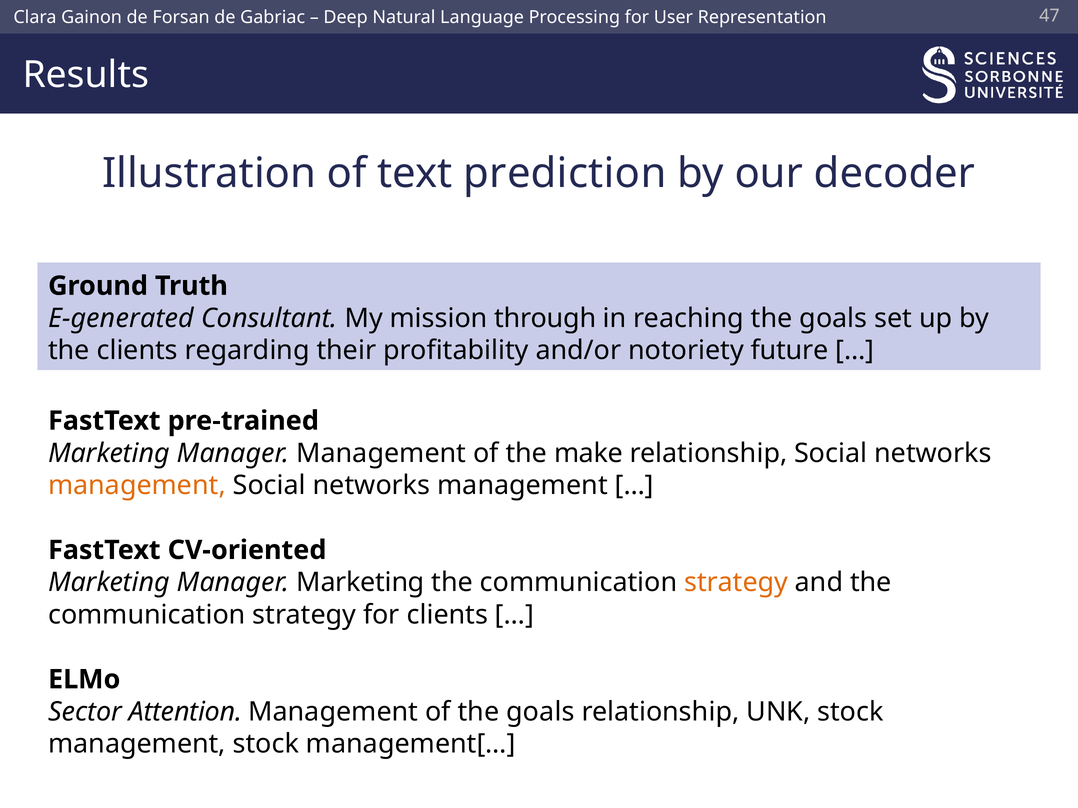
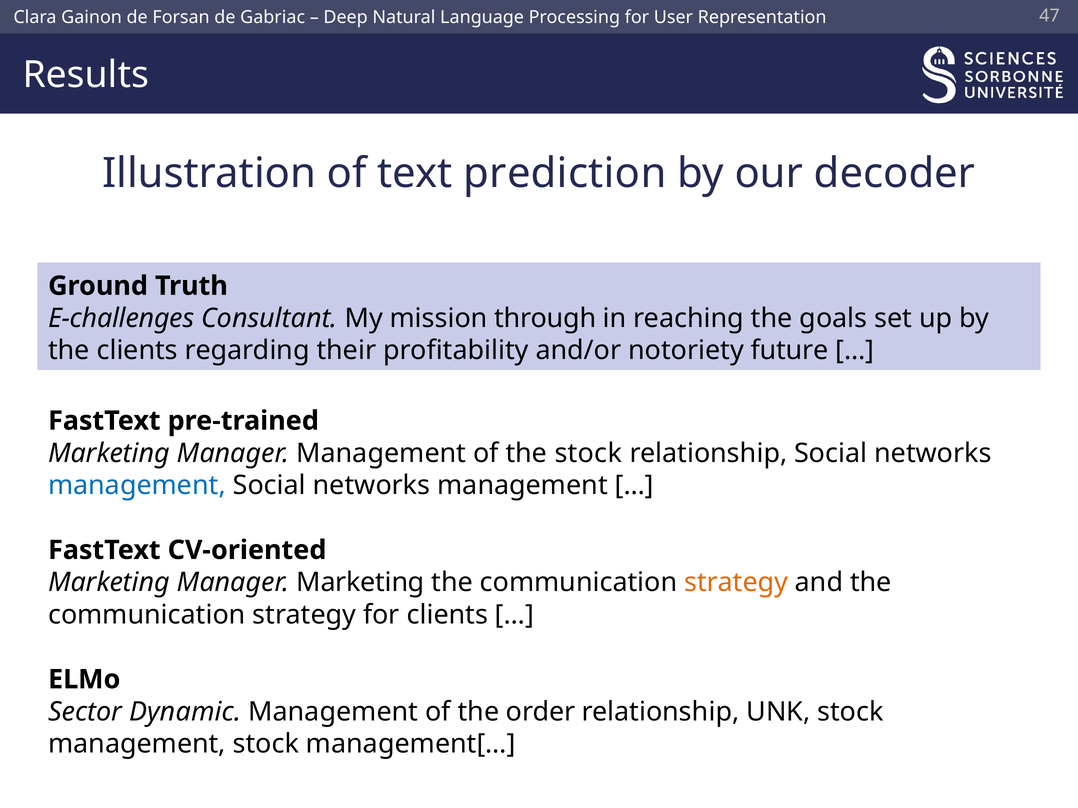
E-generated: E-generated -> E-challenges (121, 318)
the make: make -> stock (588, 453)
management colour: orange -> blue (137, 486)
Attention: Attention -> Dynamic (185, 712)
of the goals: goals -> order (541, 712)
